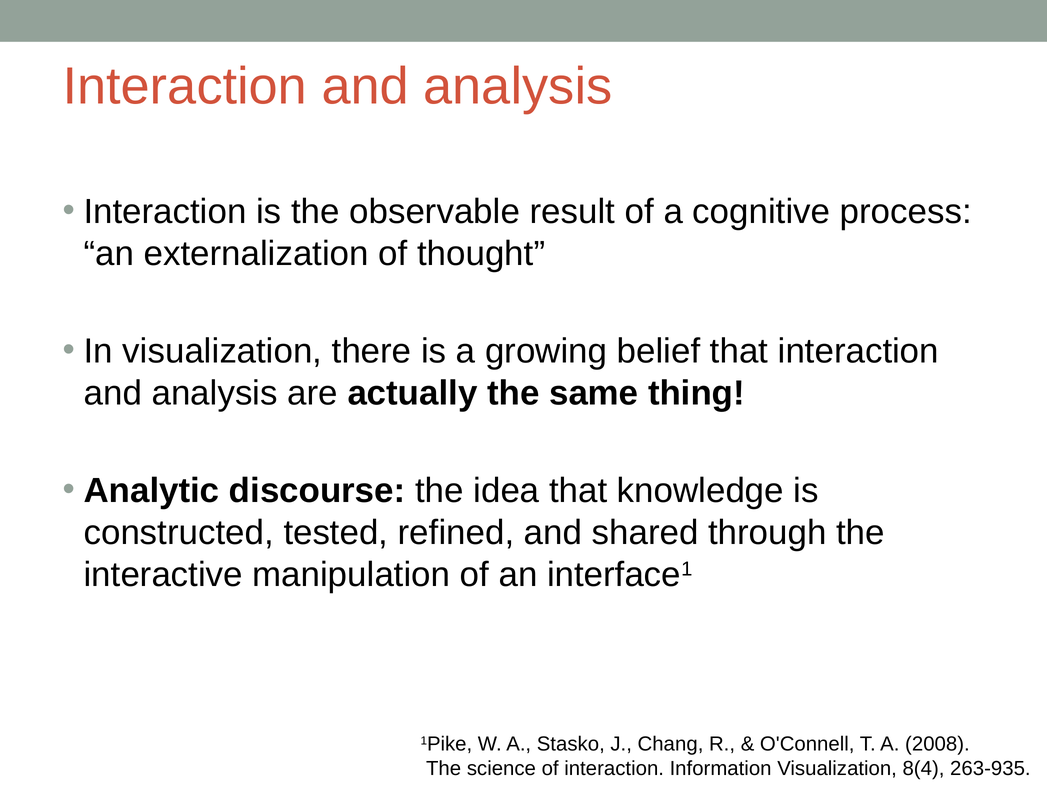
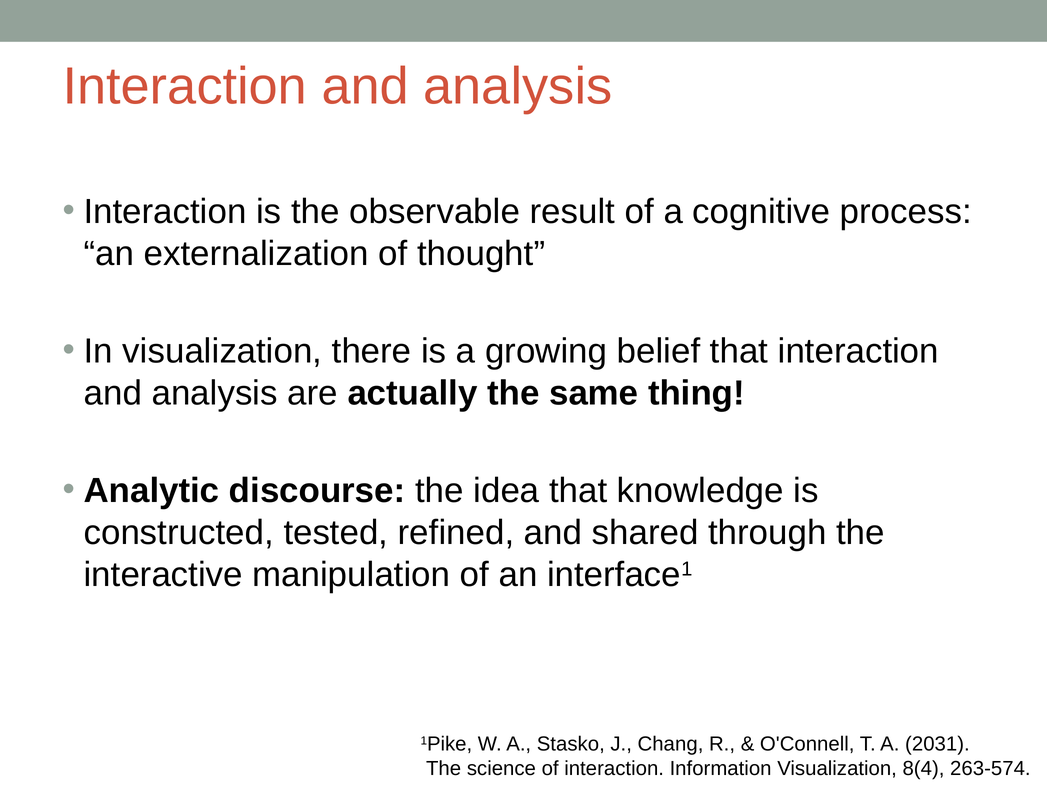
2008: 2008 -> 2031 (937, 744)
263-935: 263-935 -> 263-574 (990, 769)
